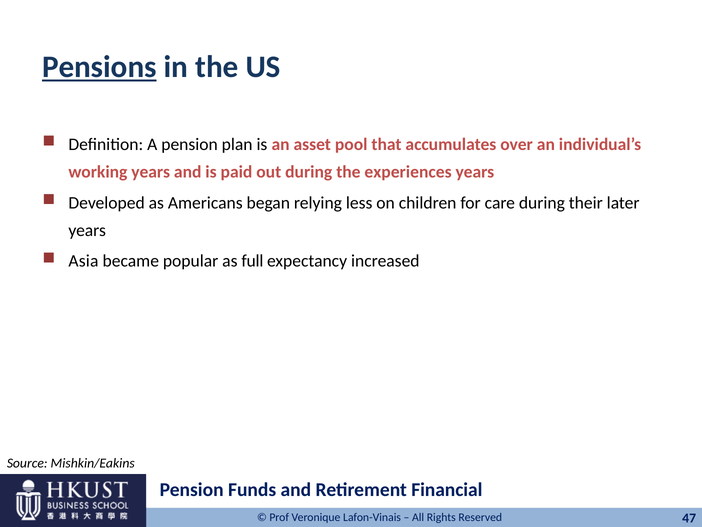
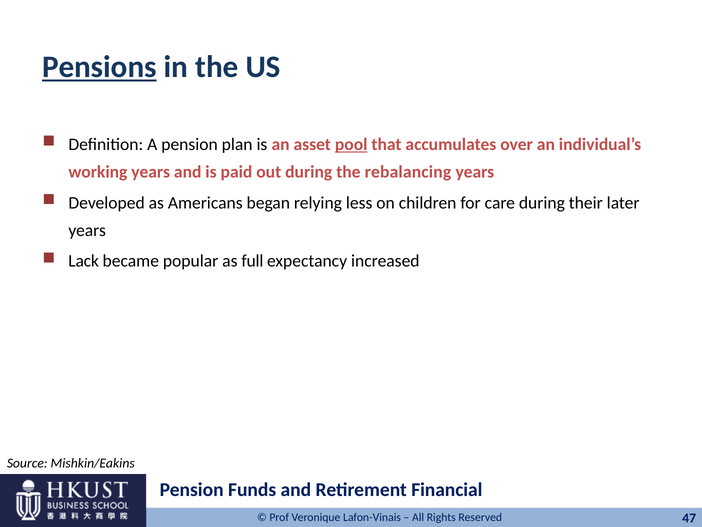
pool underline: none -> present (351, 144)
experiences: experiences -> rebalancing (408, 172)
Asia: Asia -> Lack (84, 261)
